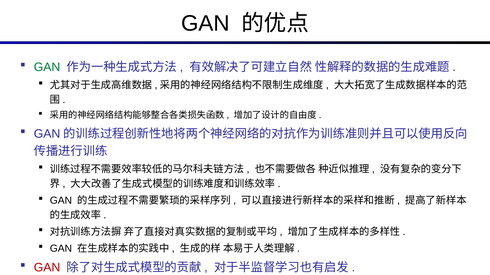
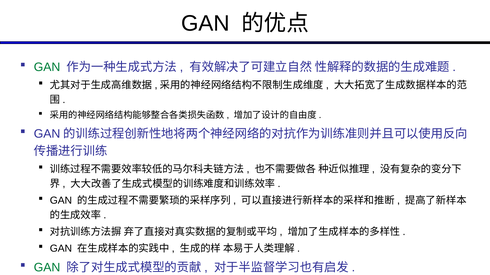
GAN colour: red -> green (47, 268)
